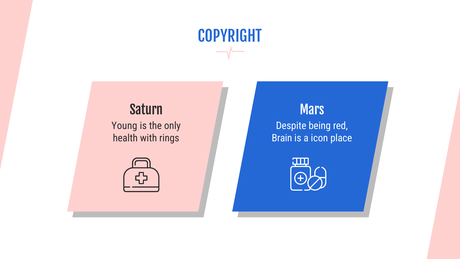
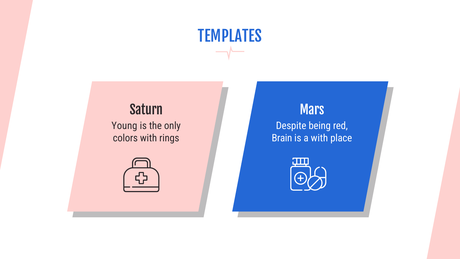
COPYRIGHT: COPYRIGHT -> TEMPLATES (230, 37)
health: health -> colors (125, 138)
a icon: icon -> with (319, 138)
